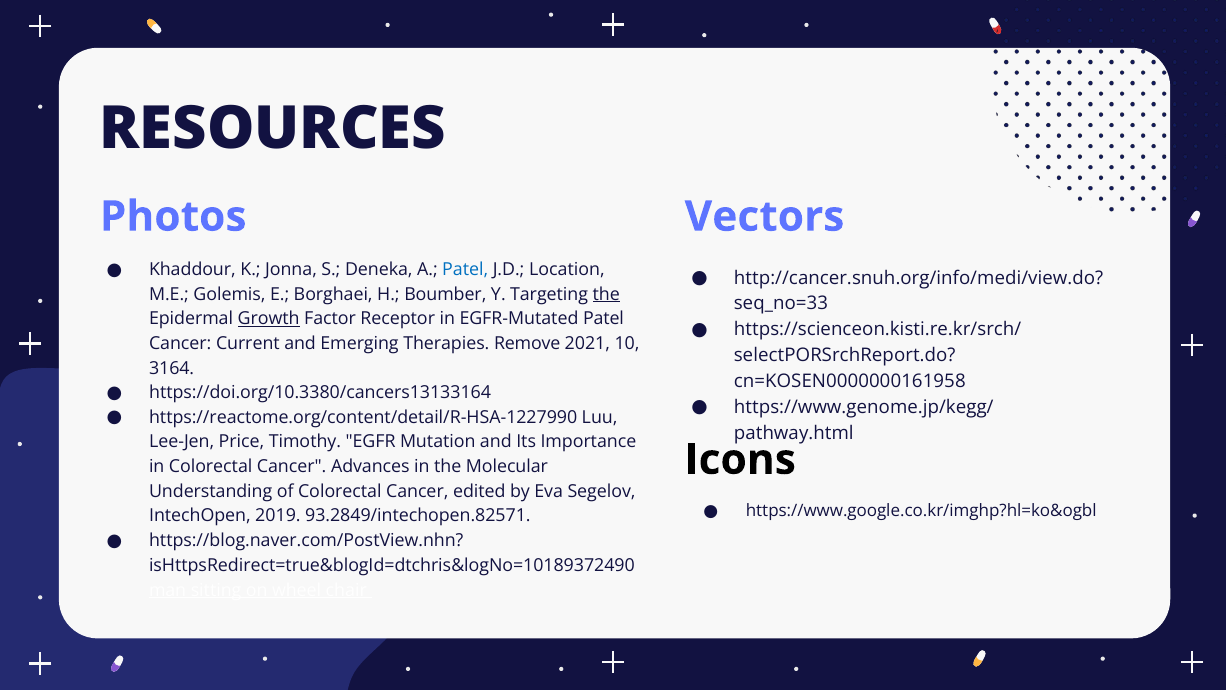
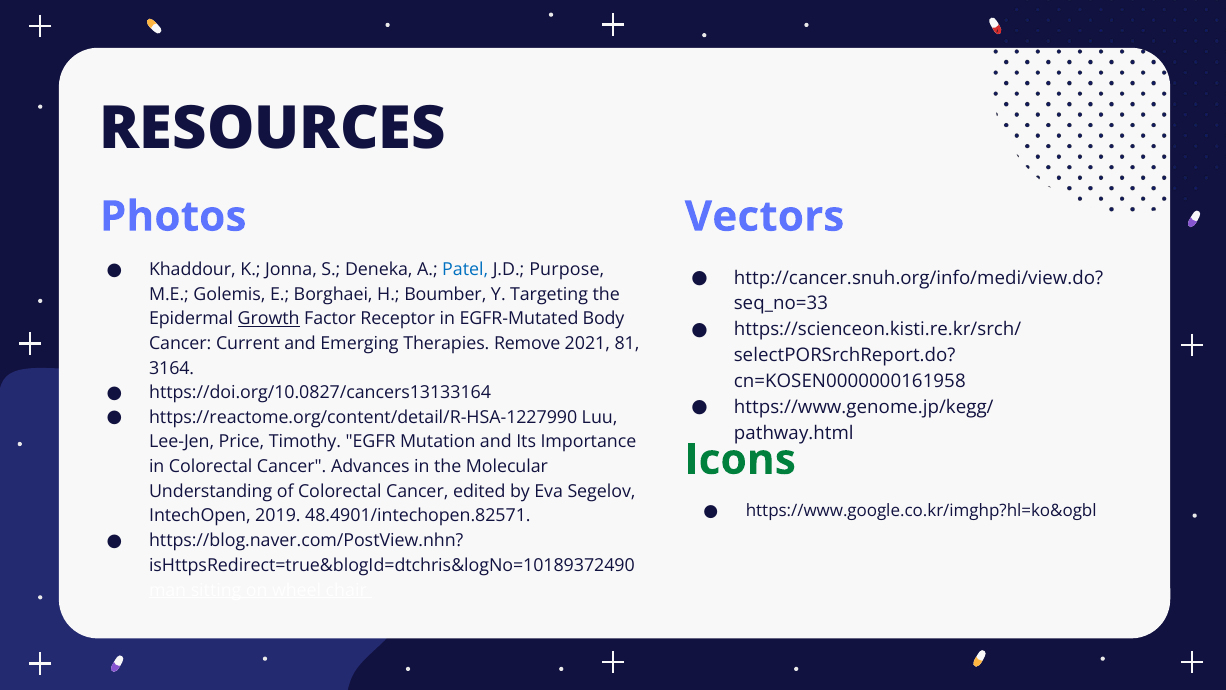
Location: Location -> Purpose (567, 269)
the underline: present -> none (606, 294)
EGFR-Mutated Patel: Patel -> Body (603, 319)
10: 10 -> 81 (627, 343)
https://doi.org/10.3380/cancers13133164: https://doi.org/10.3380/cancers13133164 -> https://doi.org/10.0827/cancers13133164 (320, 393)
Icons colour: black -> green (740, 460)
93.2849/intechopen.82571: 93.2849/intechopen.82571 -> 48.4901/intechopen.82571 (418, 516)
